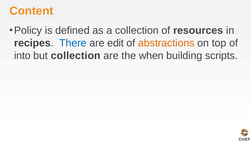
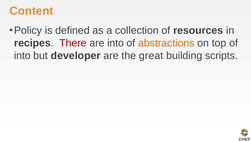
There colour: blue -> red (73, 43)
are edit: edit -> into (116, 43)
but collection: collection -> developer (76, 56)
when: when -> great (151, 56)
